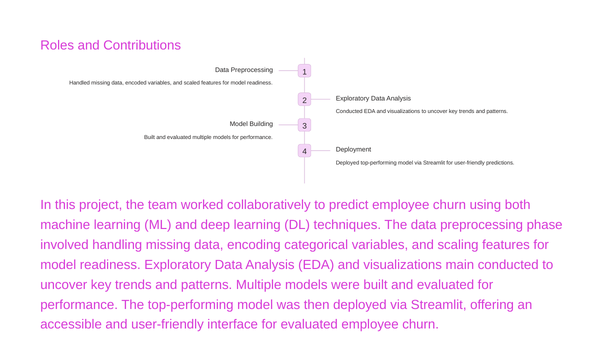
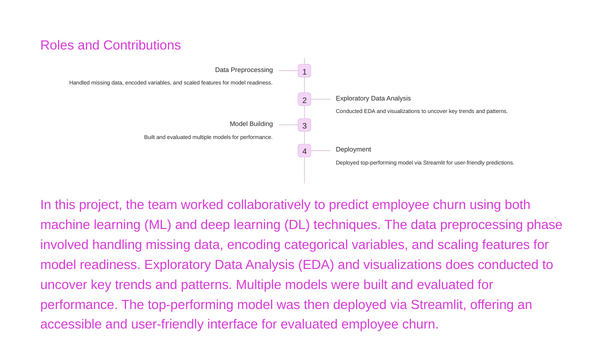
main: main -> does (460, 265)
